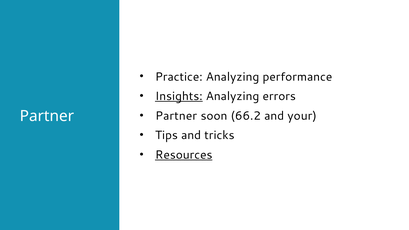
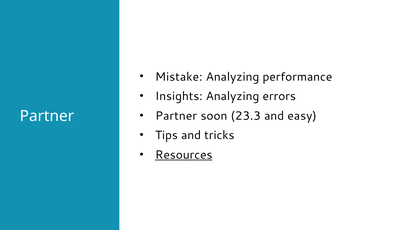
Practice: Practice -> Mistake (179, 77)
Insights underline: present -> none (179, 96)
66.2: 66.2 -> 23.3 (246, 116)
your: your -> easy (302, 116)
